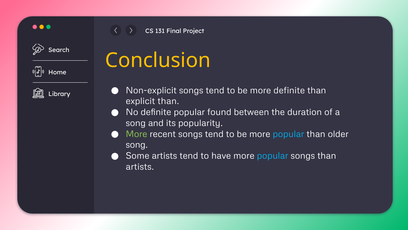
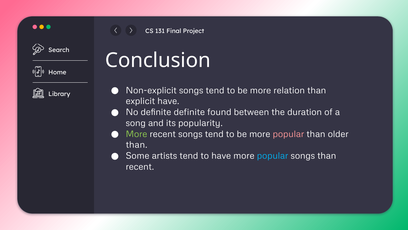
Conclusion colour: yellow -> white (158, 60)
more definite: definite -> relation (289, 90)
explicit than: than -> have (168, 101)
definite popular: popular -> definite (189, 112)
popular colour: light blue -> pink (288, 134)
song: song -> than (137, 145)
artists: artists -> recent (140, 166)
